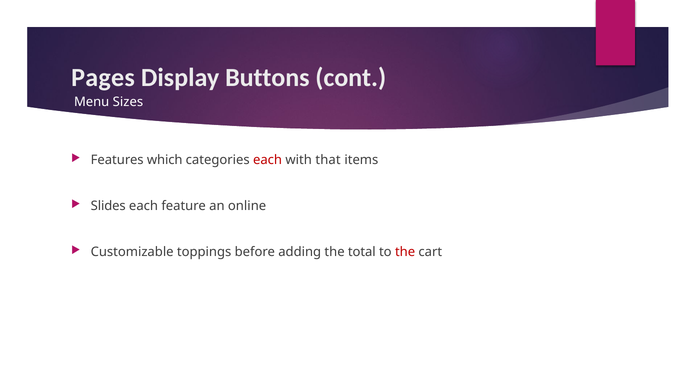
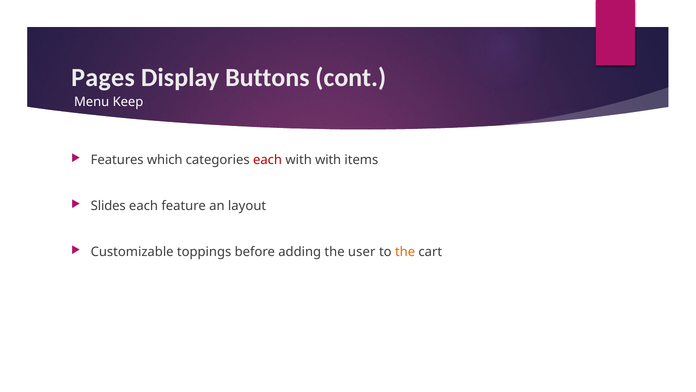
Sizes: Sizes -> Keep (128, 102)
with that: that -> with (328, 160)
online: online -> layout (247, 206)
total: total -> user (362, 252)
the colour: red -> orange (405, 252)
